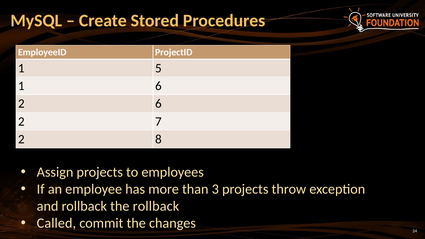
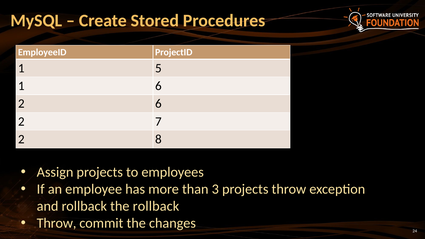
Called: Called -> Throw (57, 223)
